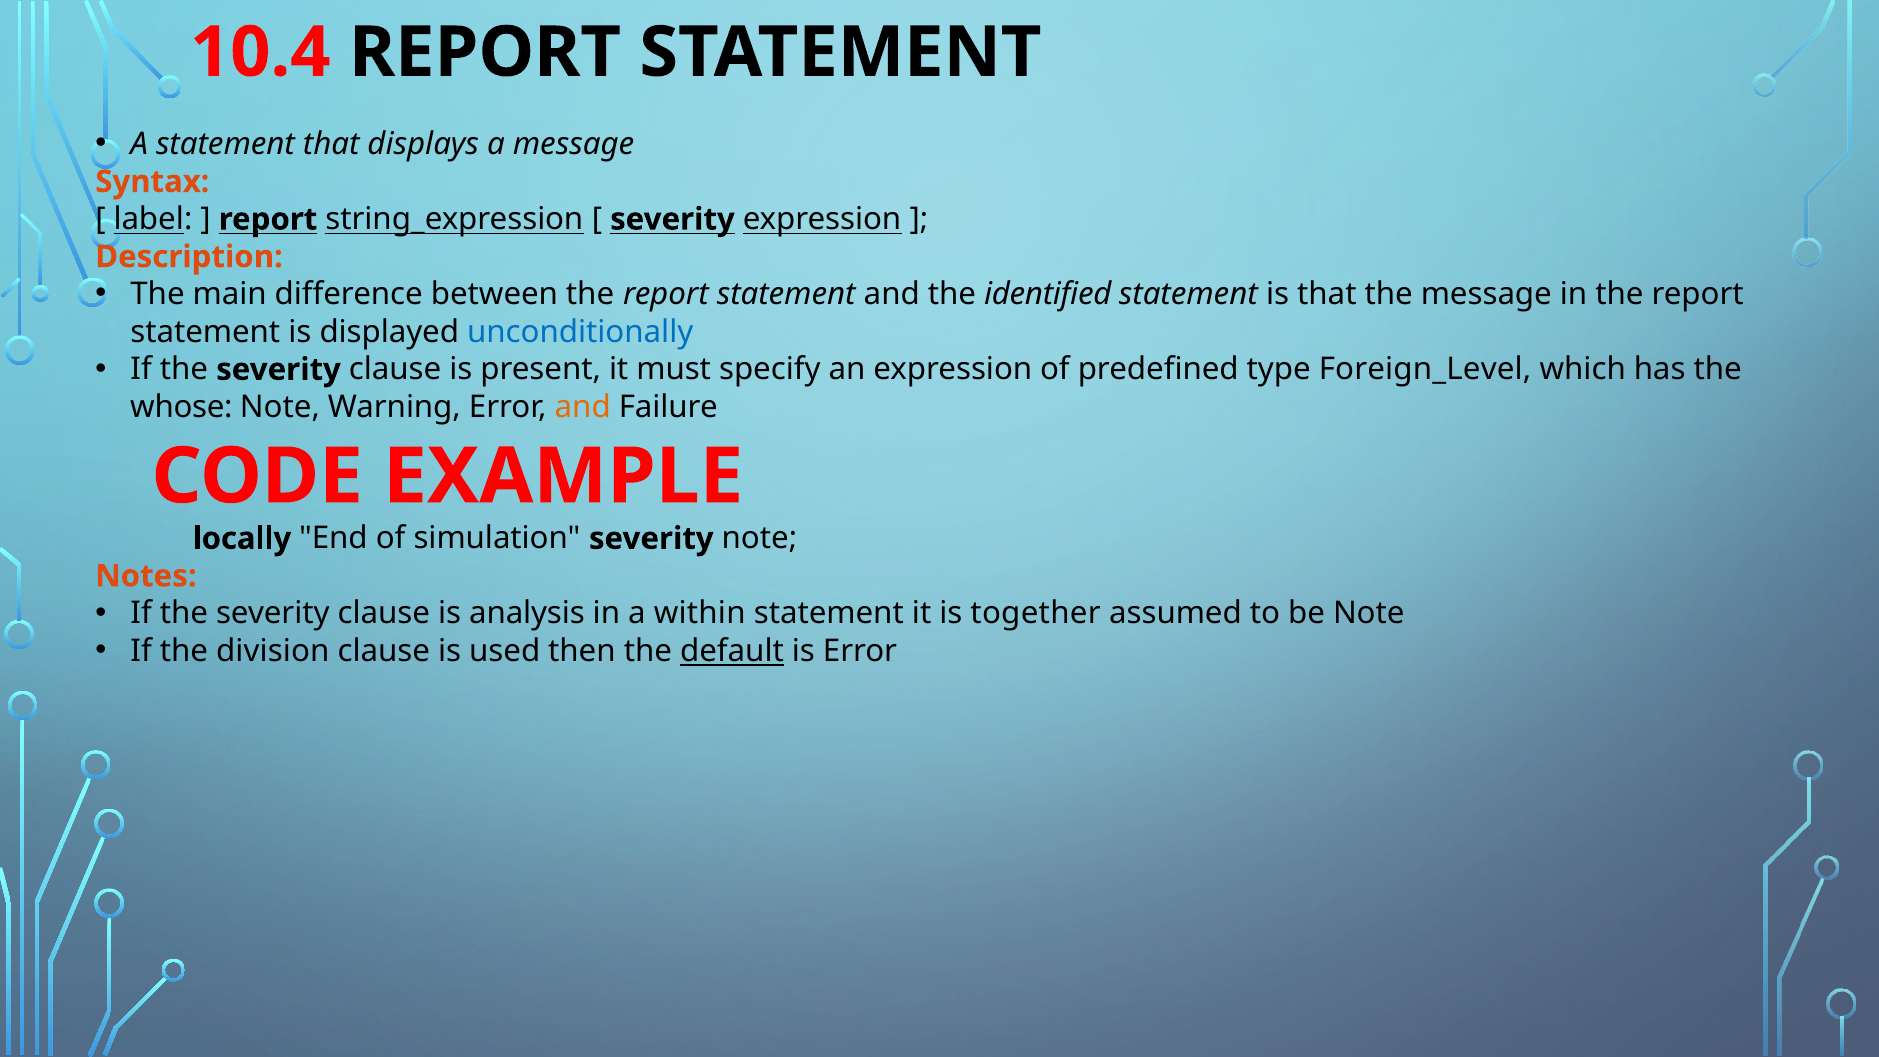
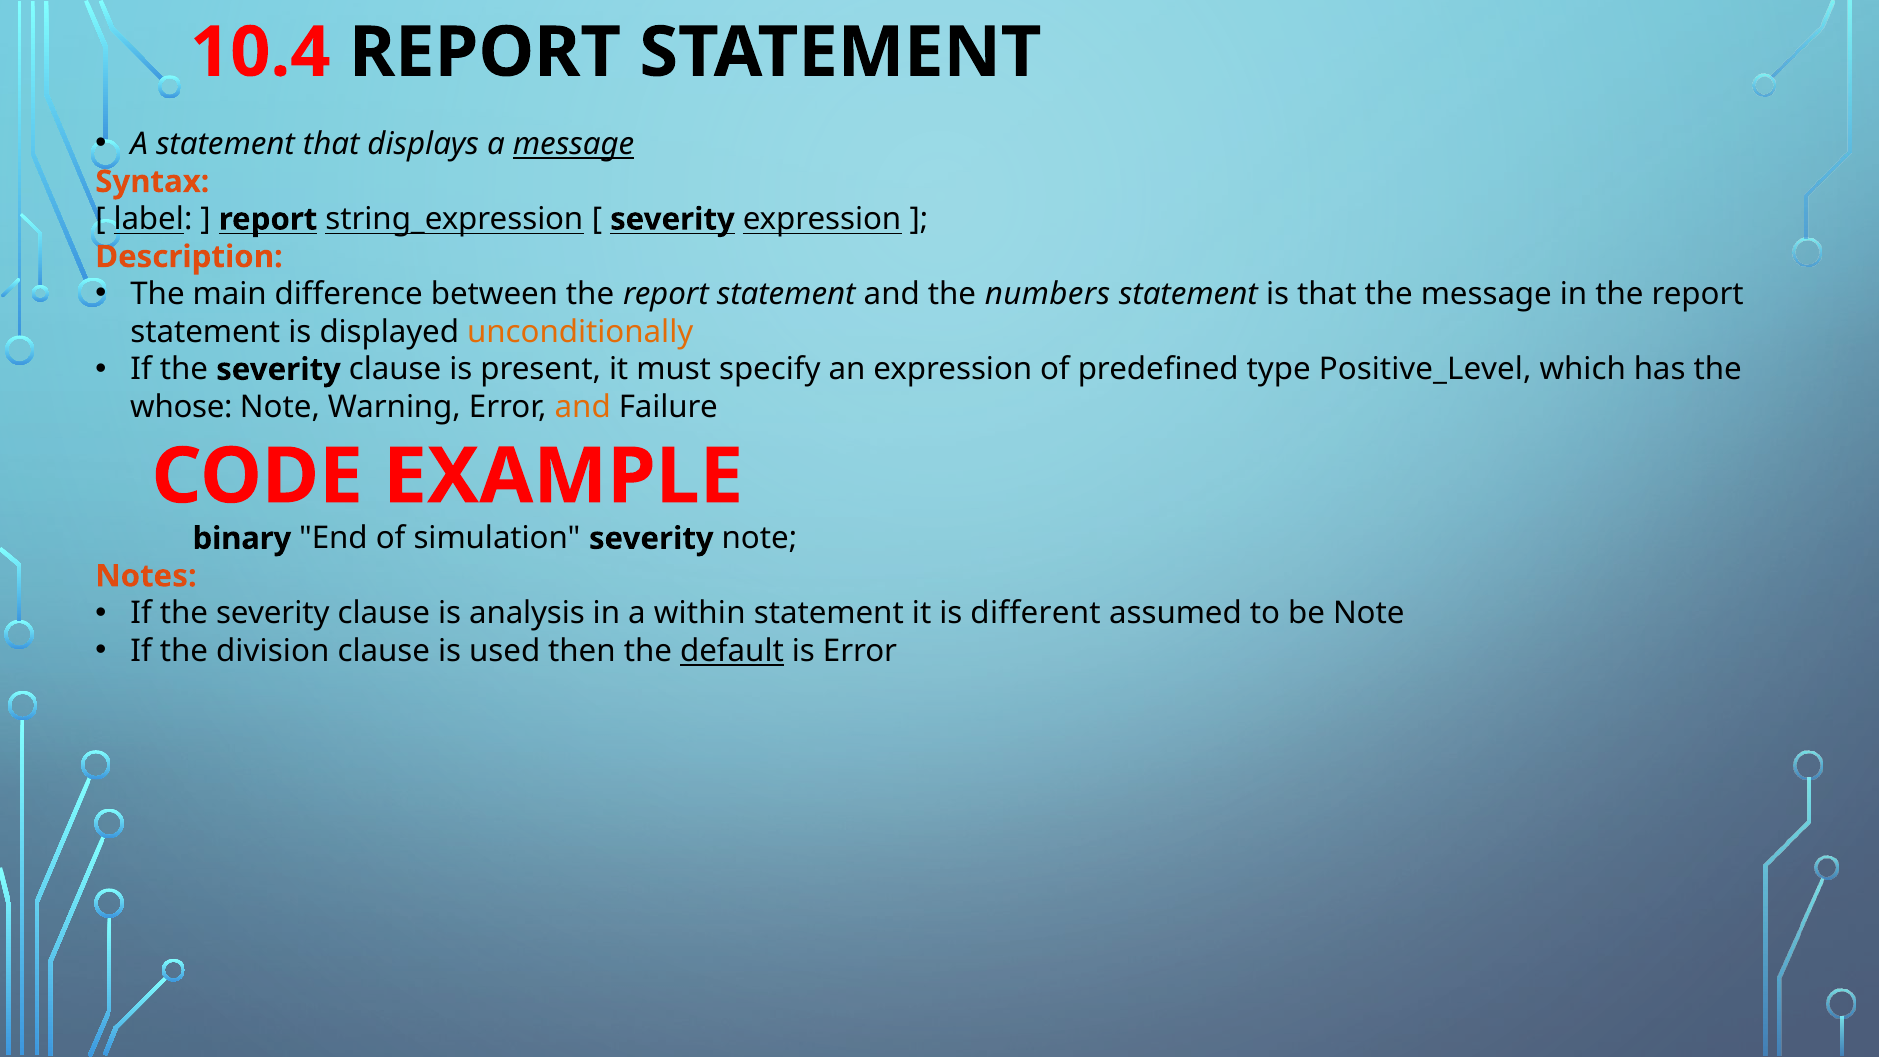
message underline: none -> present (574, 144)
identified: identified -> numbers (1047, 294)
unconditionally colour: blue -> orange (580, 332)
Foreign_Level: Foreign_Level -> Positive_Level (1425, 370)
locally: locally -> binary (242, 538)
together: together -> different (1036, 614)
